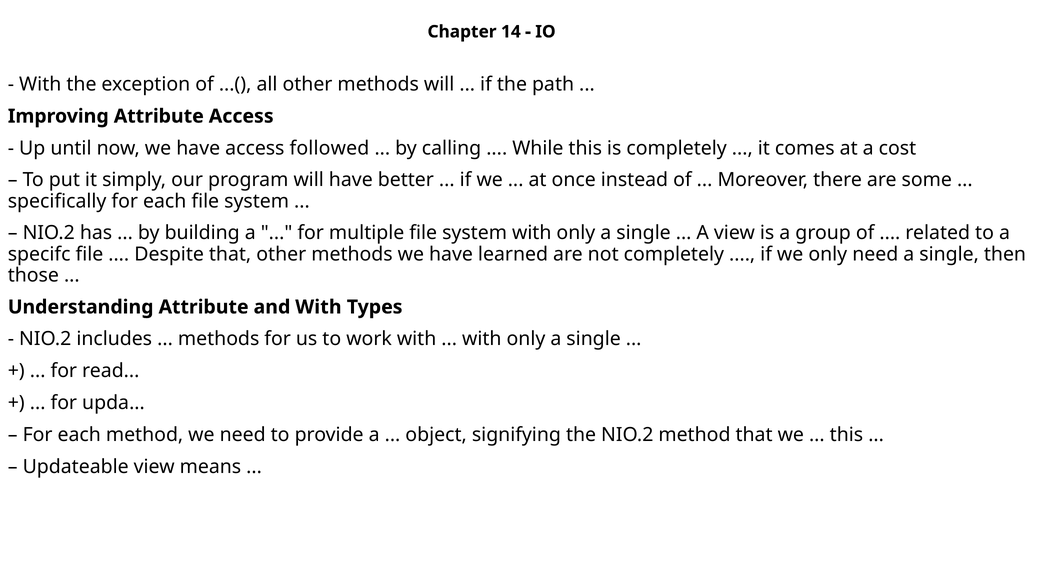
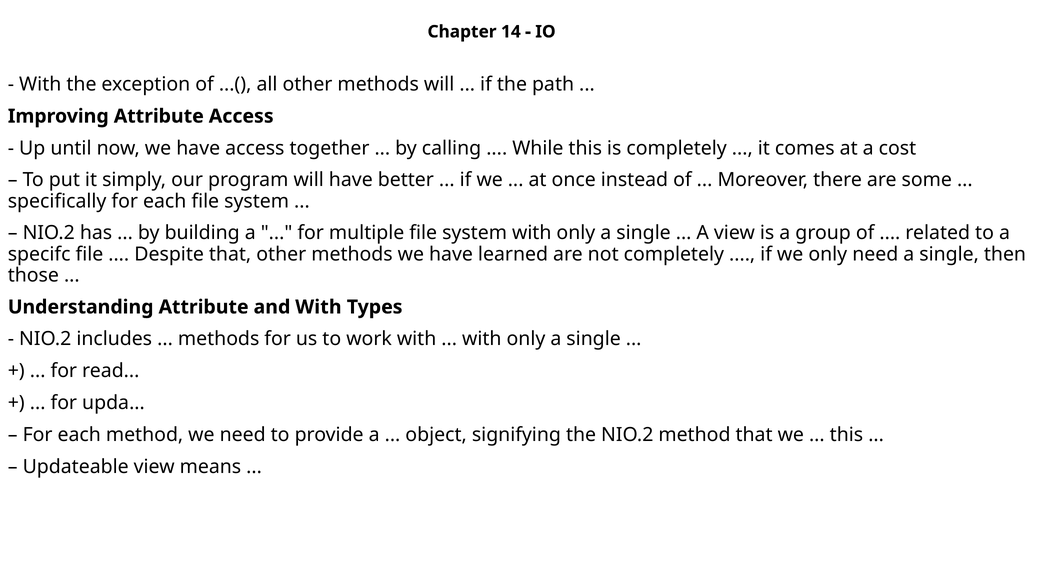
followed: followed -> together (329, 148)
